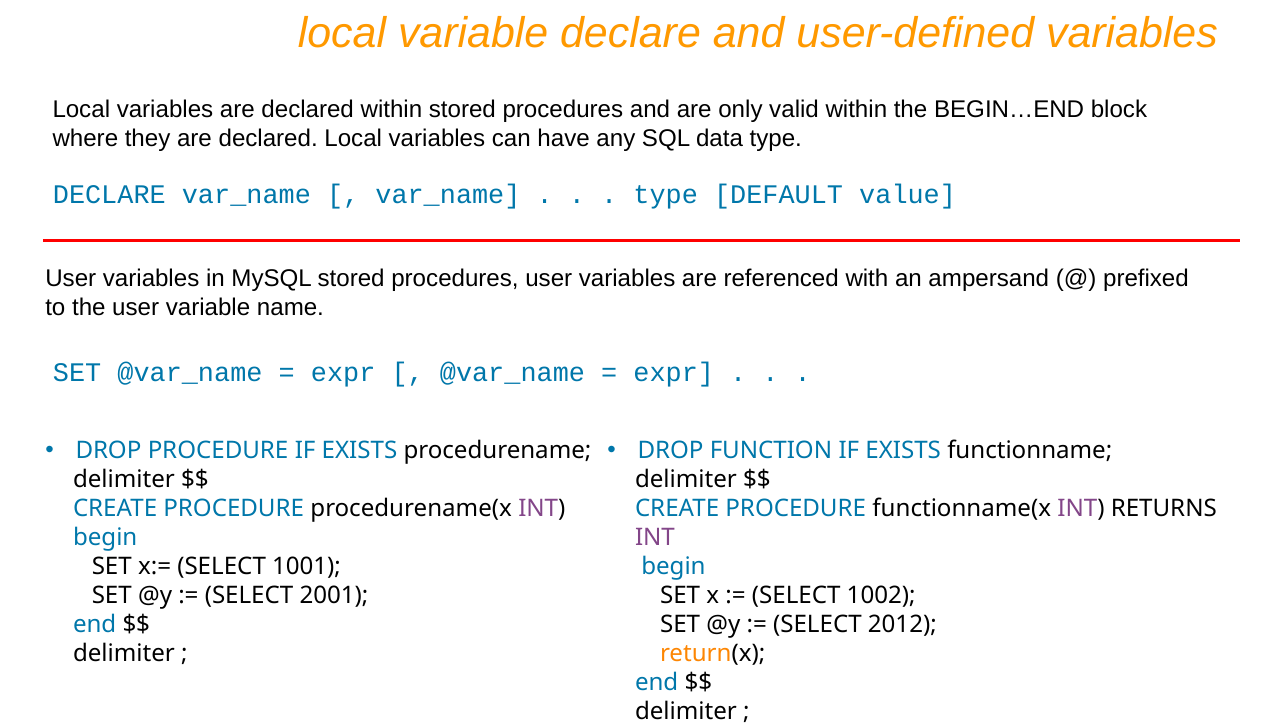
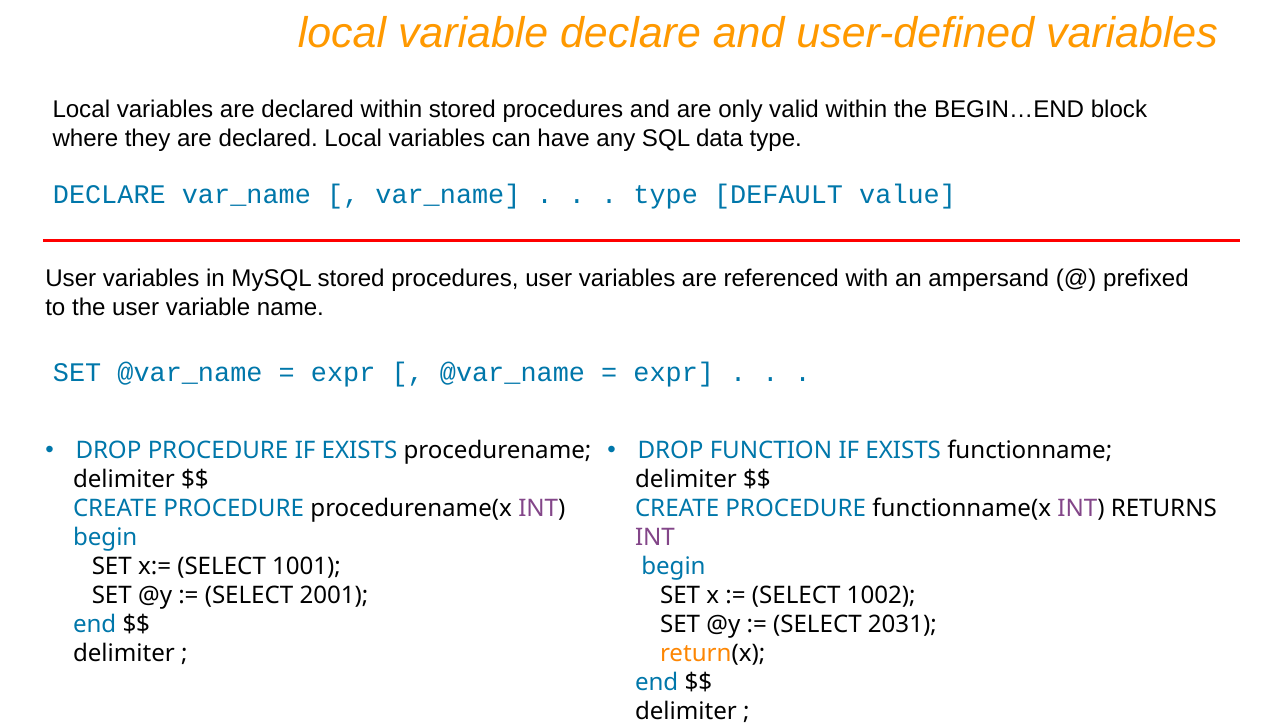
2012: 2012 -> 2031 (902, 624)
